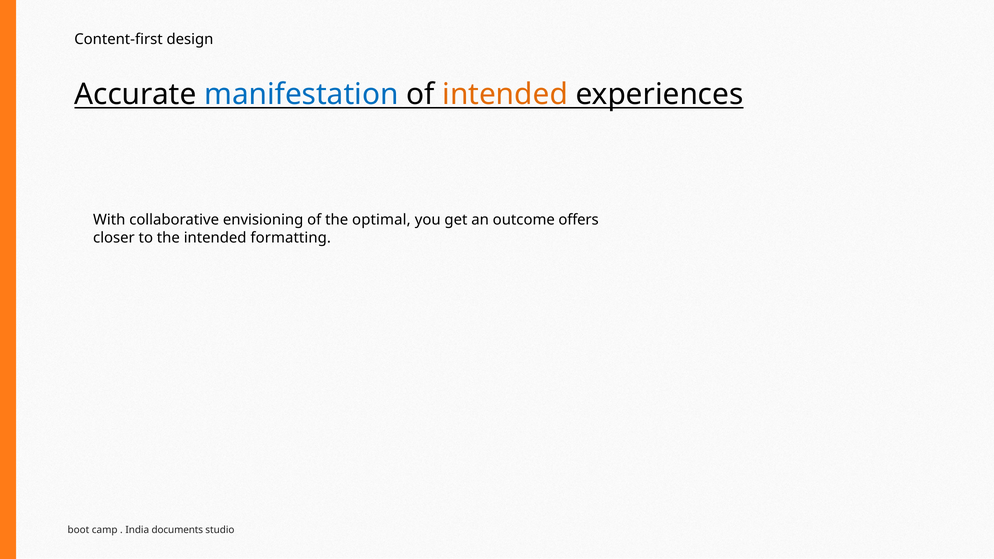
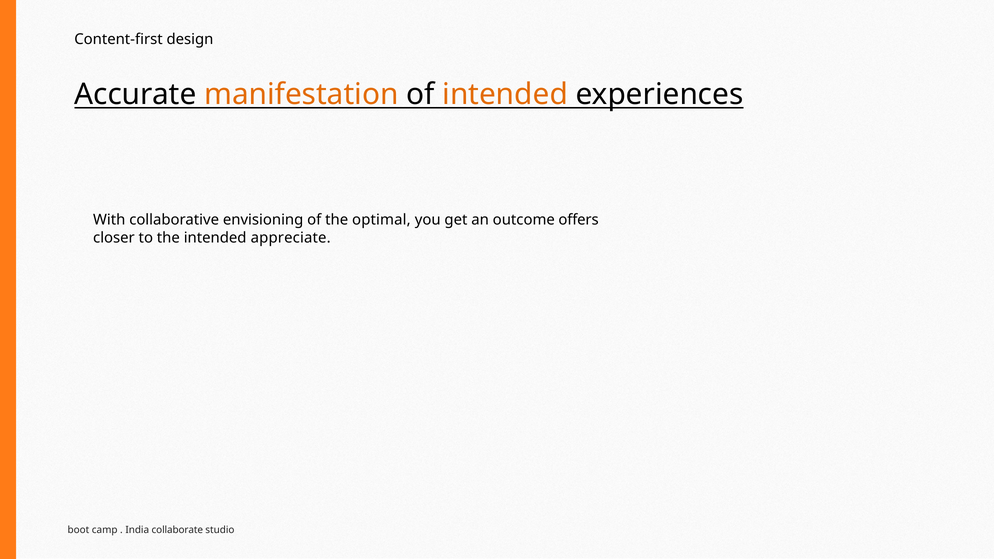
manifestation colour: blue -> orange (301, 94)
formatting: formatting -> appreciate (291, 238)
documents: documents -> collaborate (177, 530)
